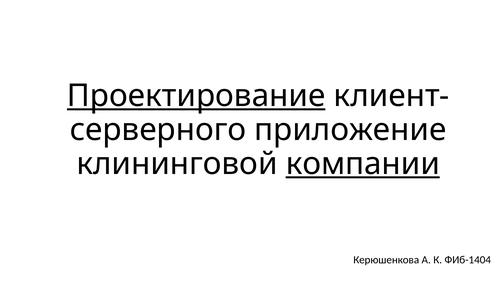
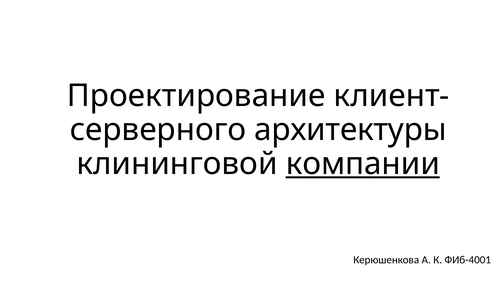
Проектирование underline: present -> none (196, 96)
приложение: приложение -> архитектуры (350, 130)
ФИб-1404: ФИб-1404 -> ФИб-4001 (468, 260)
